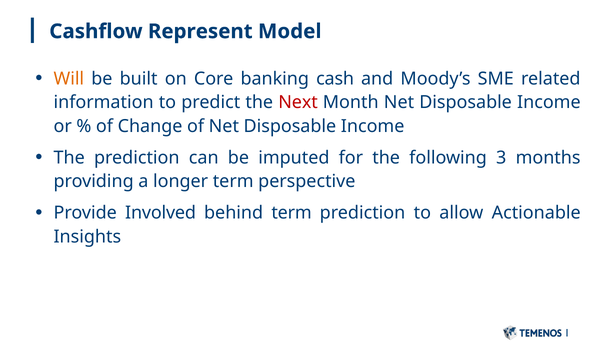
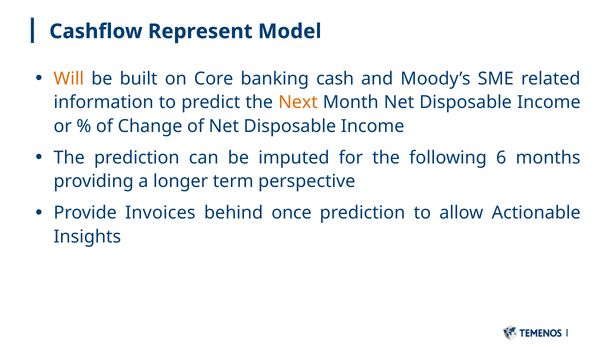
Next colour: red -> orange (298, 102)
3: 3 -> 6 (501, 157)
Involved: Involved -> Invoices (160, 213)
behind term: term -> once (292, 213)
